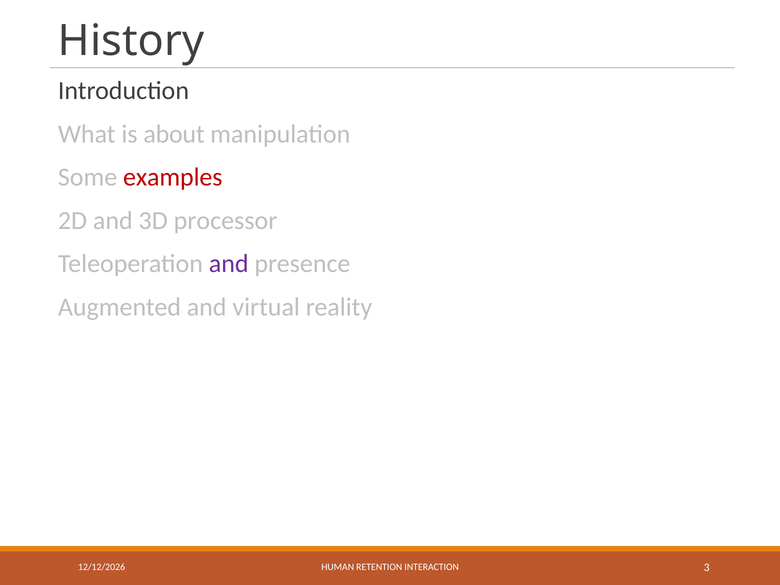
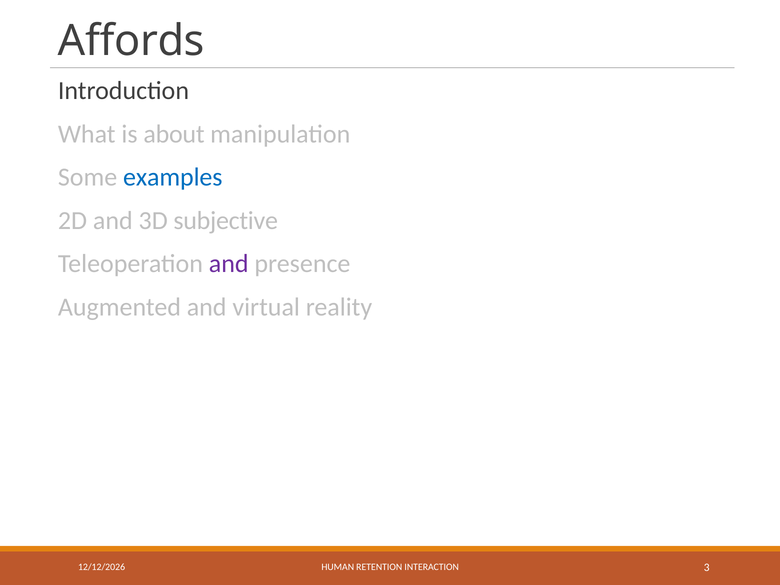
History: History -> Affords (131, 41)
examples colour: red -> blue (173, 177)
processor: processor -> subjective (226, 221)
